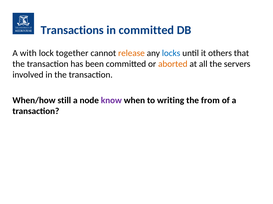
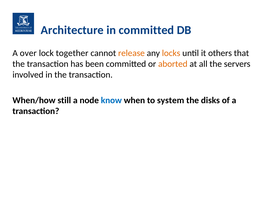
Transactions: Transactions -> Architecture (72, 30)
with: with -> over (28, 53)
locks colour: blue -> orange (171, 53)
know colour: purple -> blue (111, 101)
writing: writing -> system (171, 101)
from: from -> disks (210, 101)
